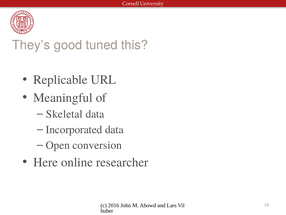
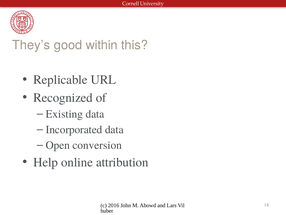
tuned: tuned -> within (102, 45)
Meaningful: Meaningful -> Recognized (63, 97)
Skeletal: Skeletal -> Existing (64, 114)
Here: Here -> Help (46, 162)
researcher: researcher -> attribution (122, 162)
